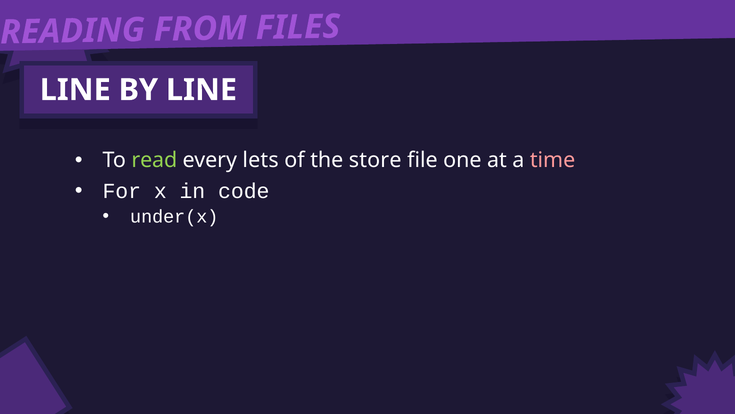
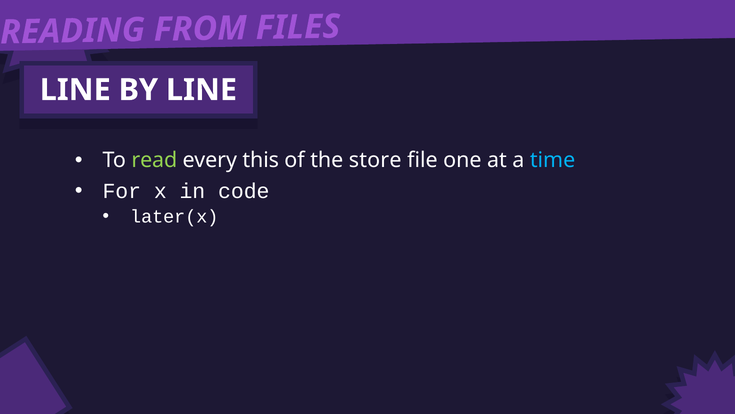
lets: lets -> this (261, 160)
time colour: pink -> light blue (553, 160)
under(x: under(x -> later(x (174, 216)
